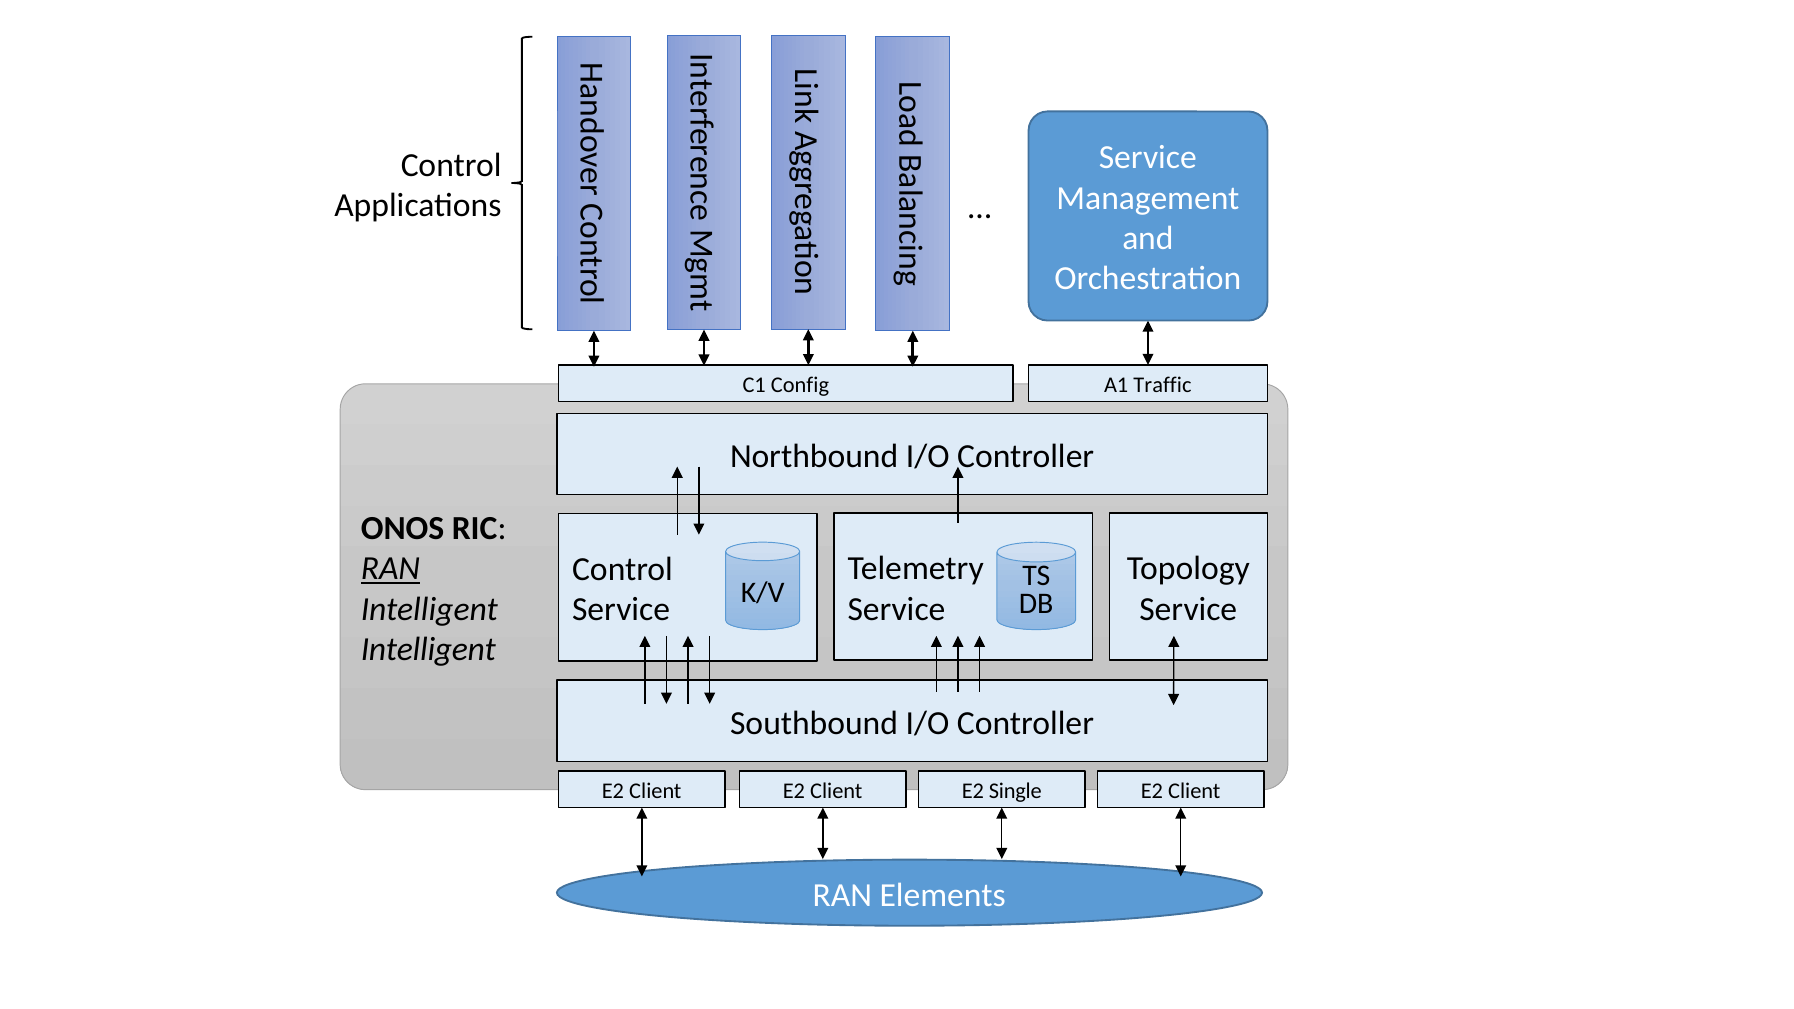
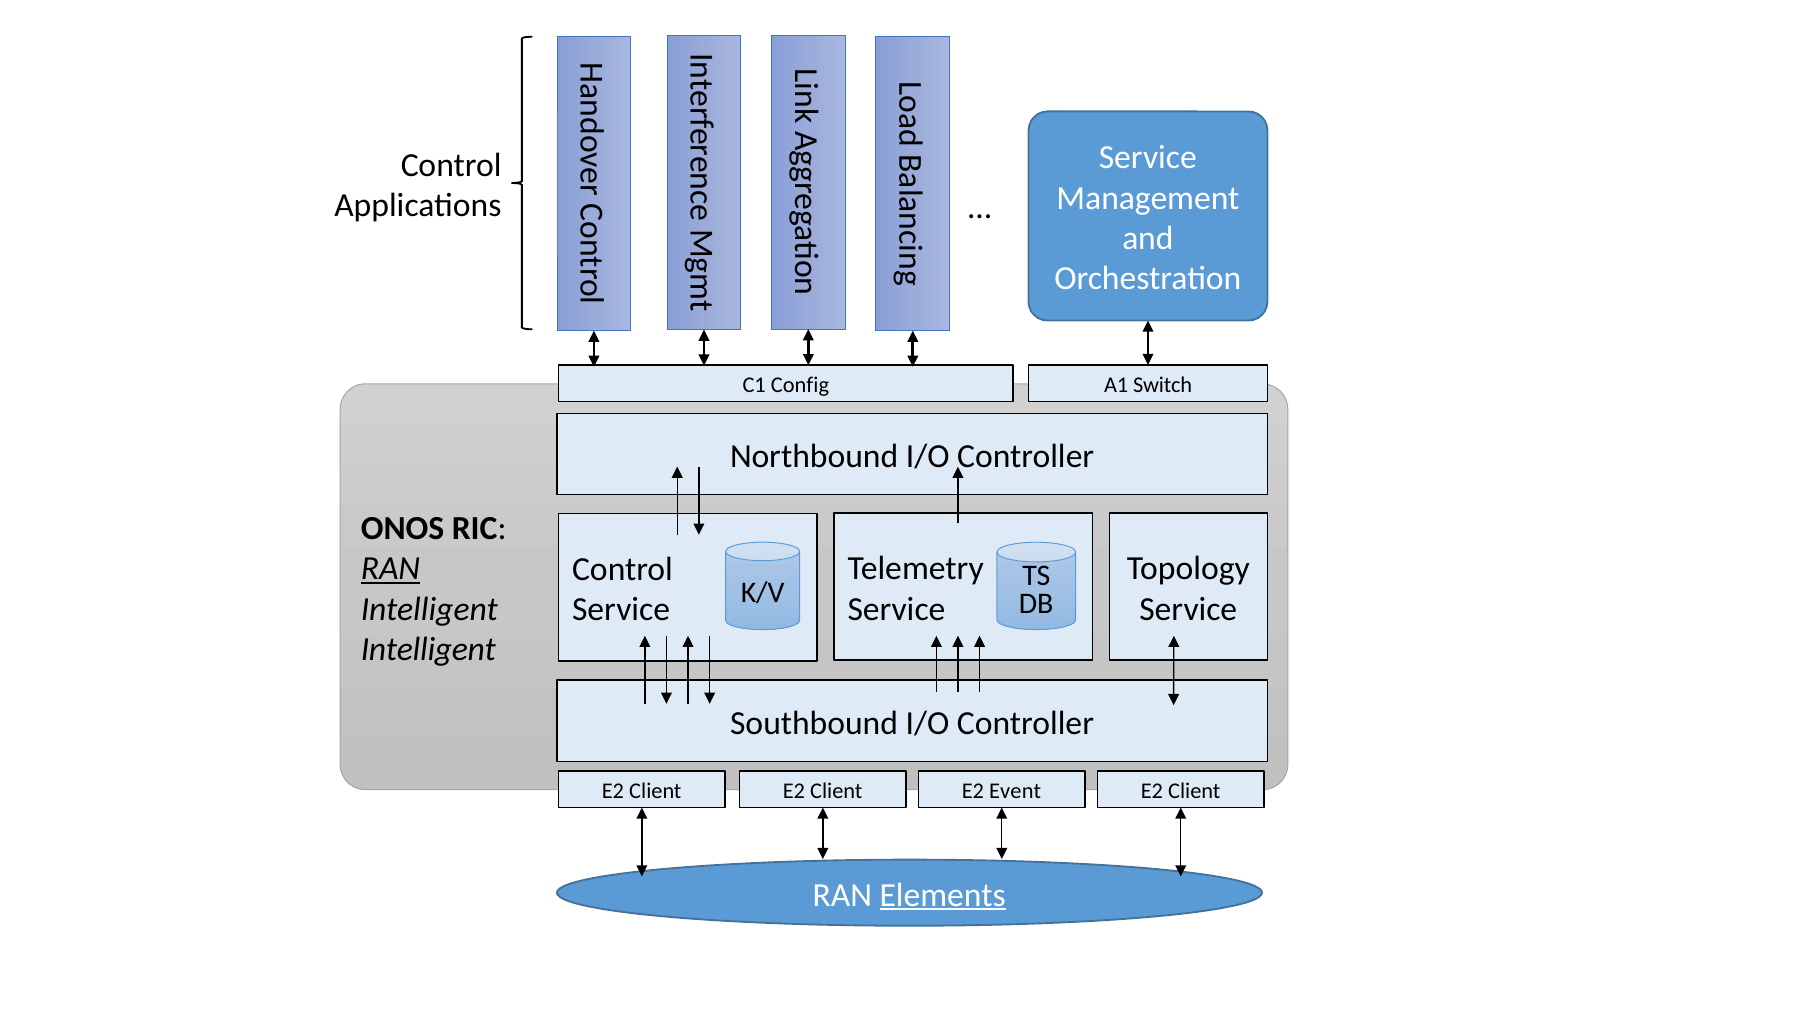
Traffic: Traffic -> Switch (1163, 385)
Single: Single -> Event (1015, 791)
Elements underline: none -> present (943, 895)
